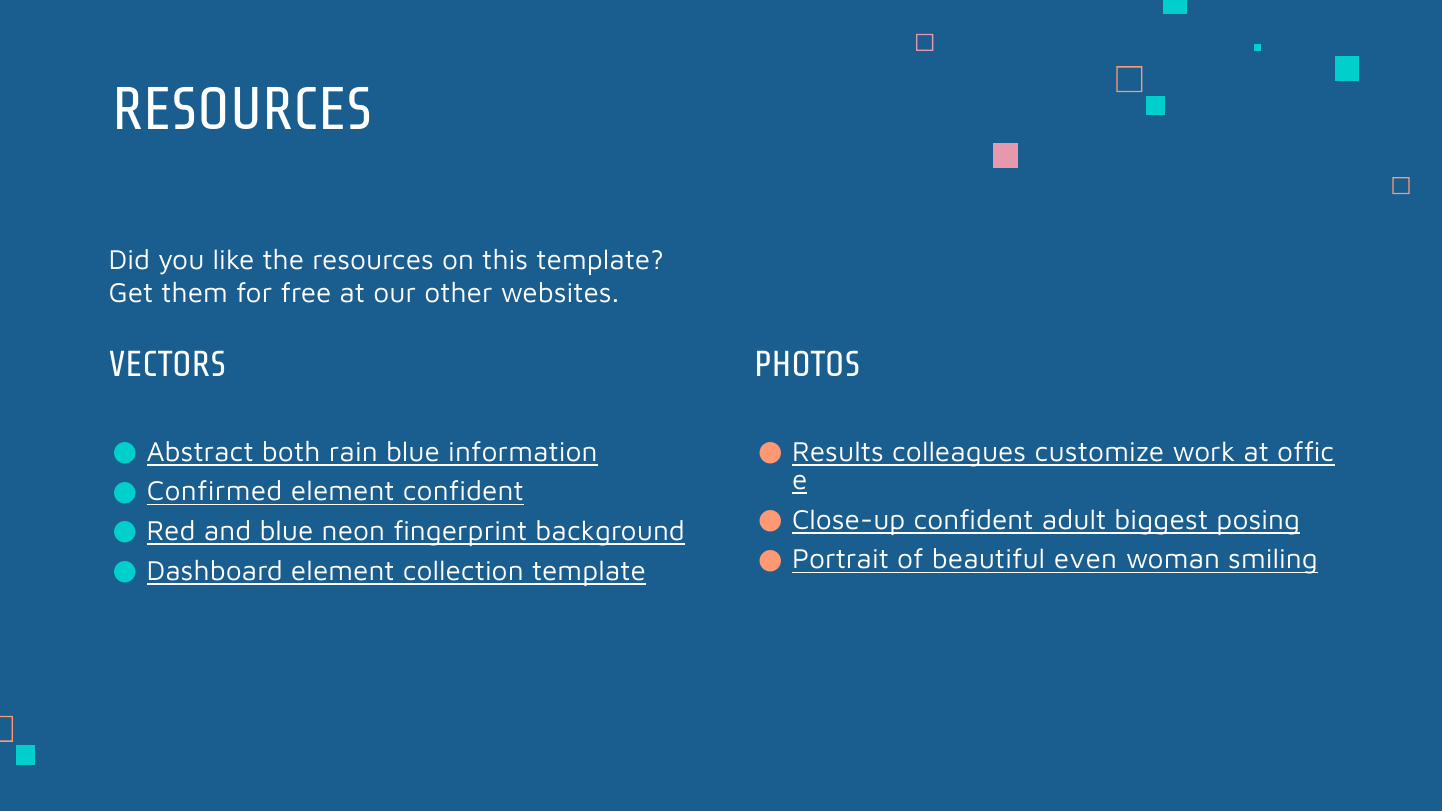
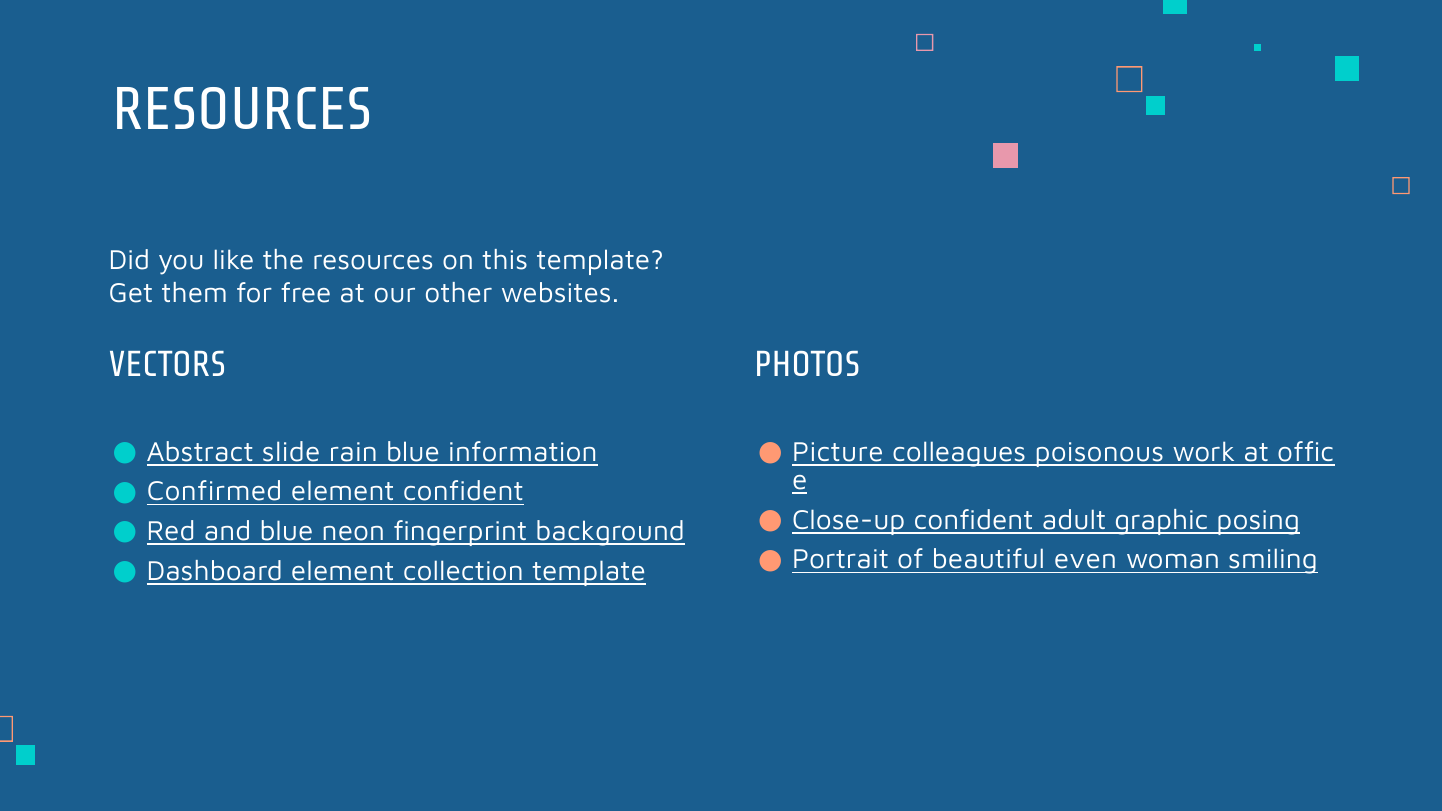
both: both -> slide (291, 452)
Results: Results -> Picture (838, 452)
customize: customize -> poisonous (1099, 452)
biggest: biggest -> graphic (1161, 520)
